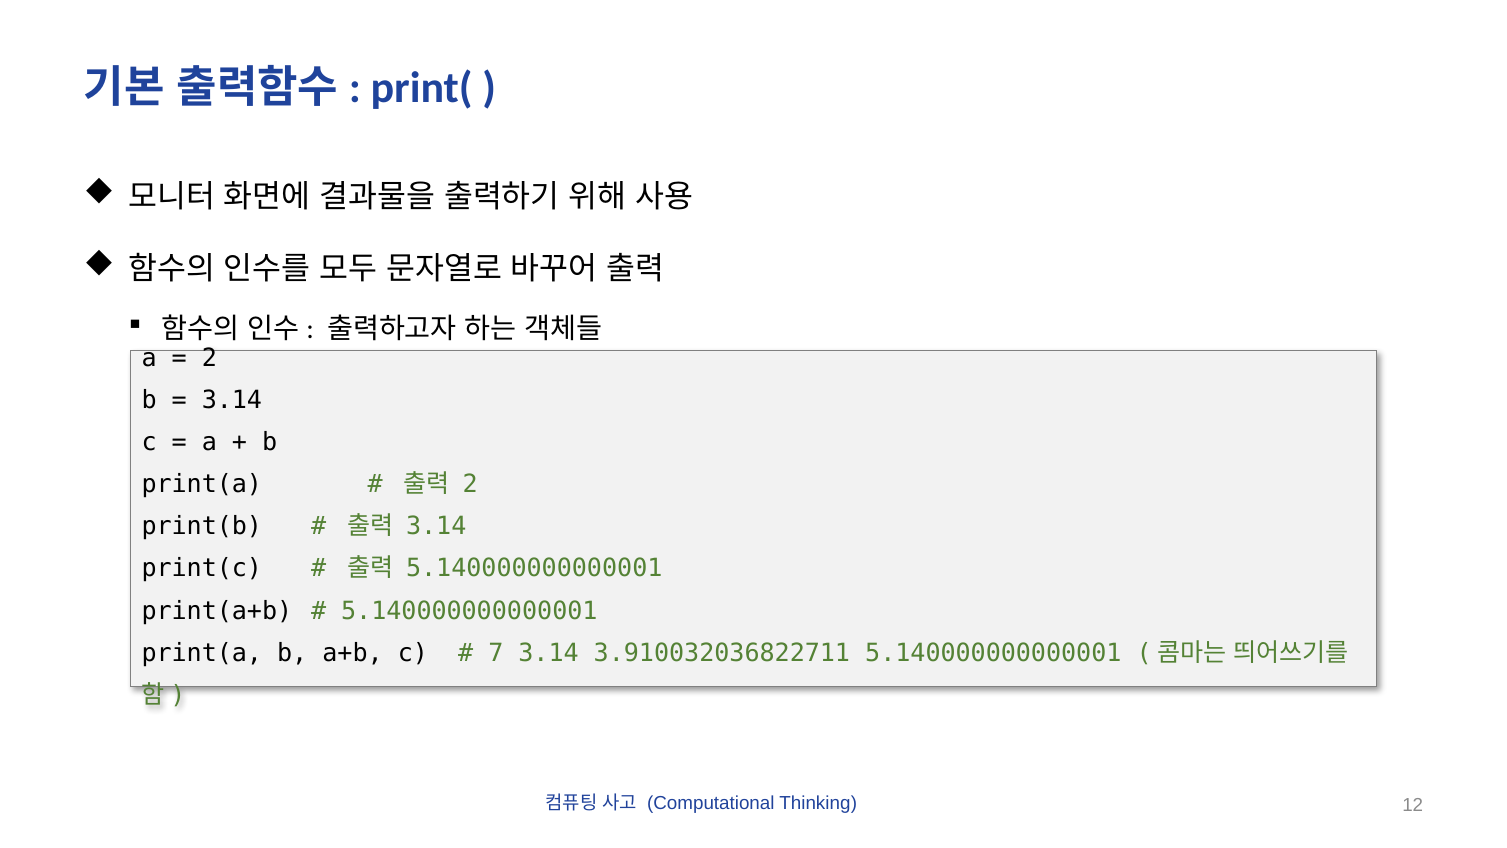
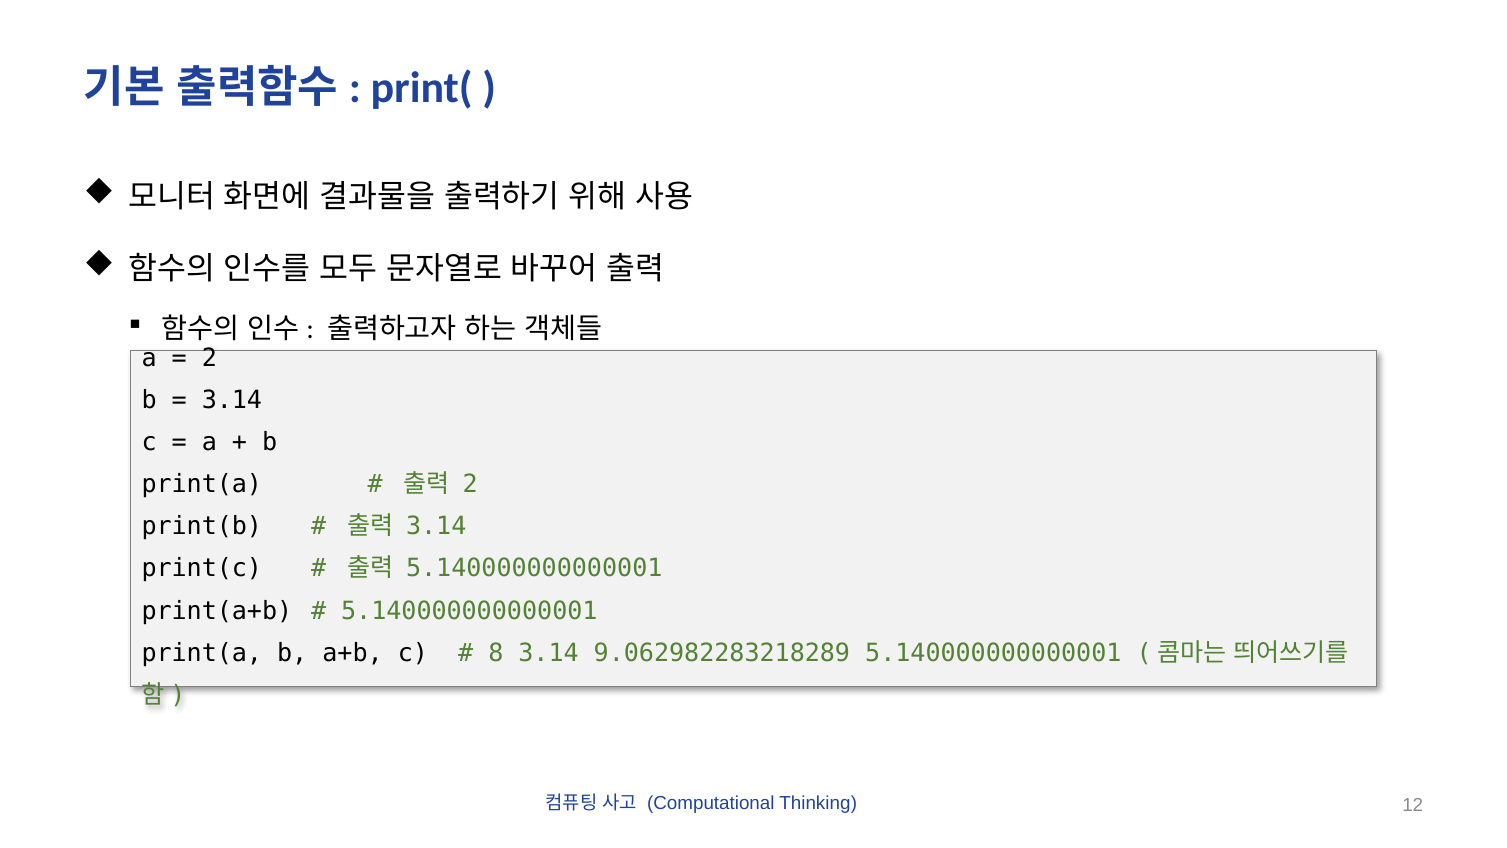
7: 7 -> 8 (496, 653)
3.910032036822711: 3.910032036822711 -> 9.062982283218289 (722, 653)
